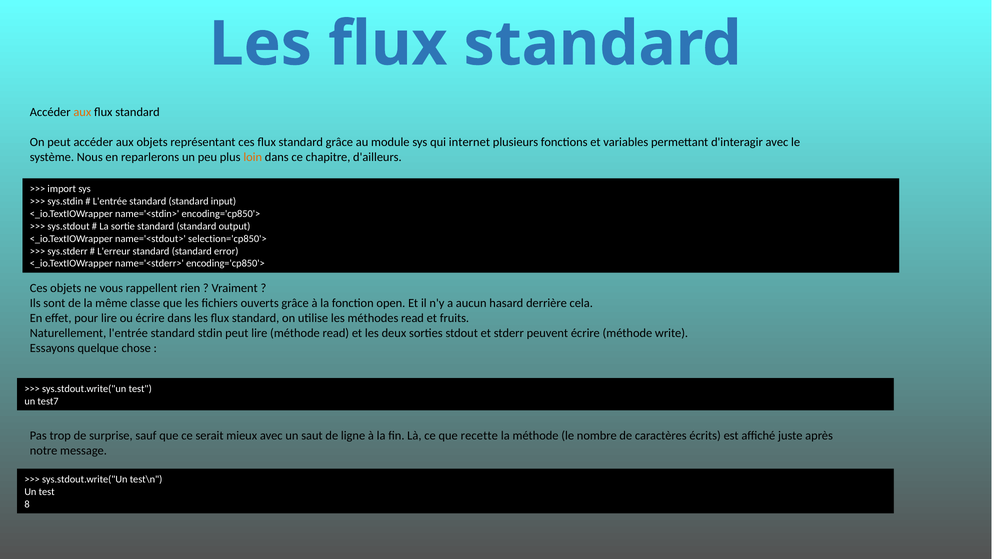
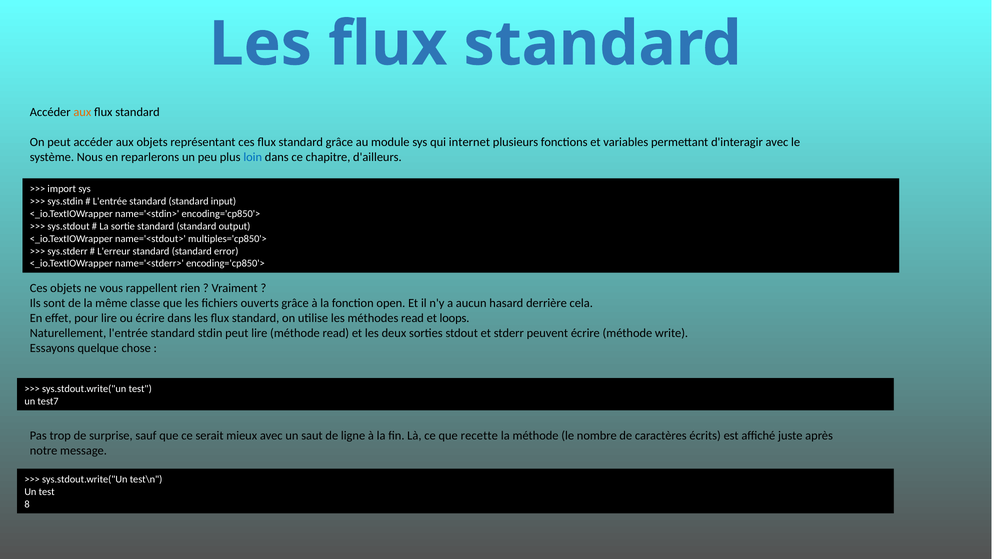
loin colour: orange -> blue (253, 157)
selection='cp850'>: selection='cp850'> -> multiples='cp850'> (227, 239)
fruits: fruits -> loops (454, 318)
